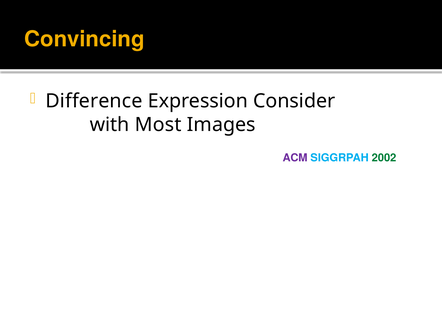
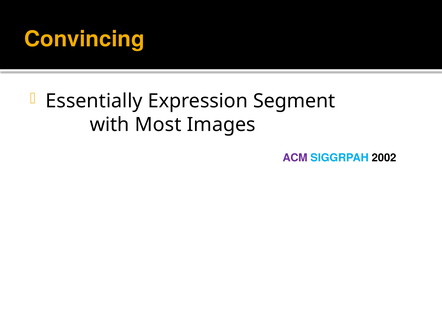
Difference: Difference -> Essentially (94, 101)
Consider: Consider -> Segment (294, 101)
2002 colour: green -> black (384, 158)
